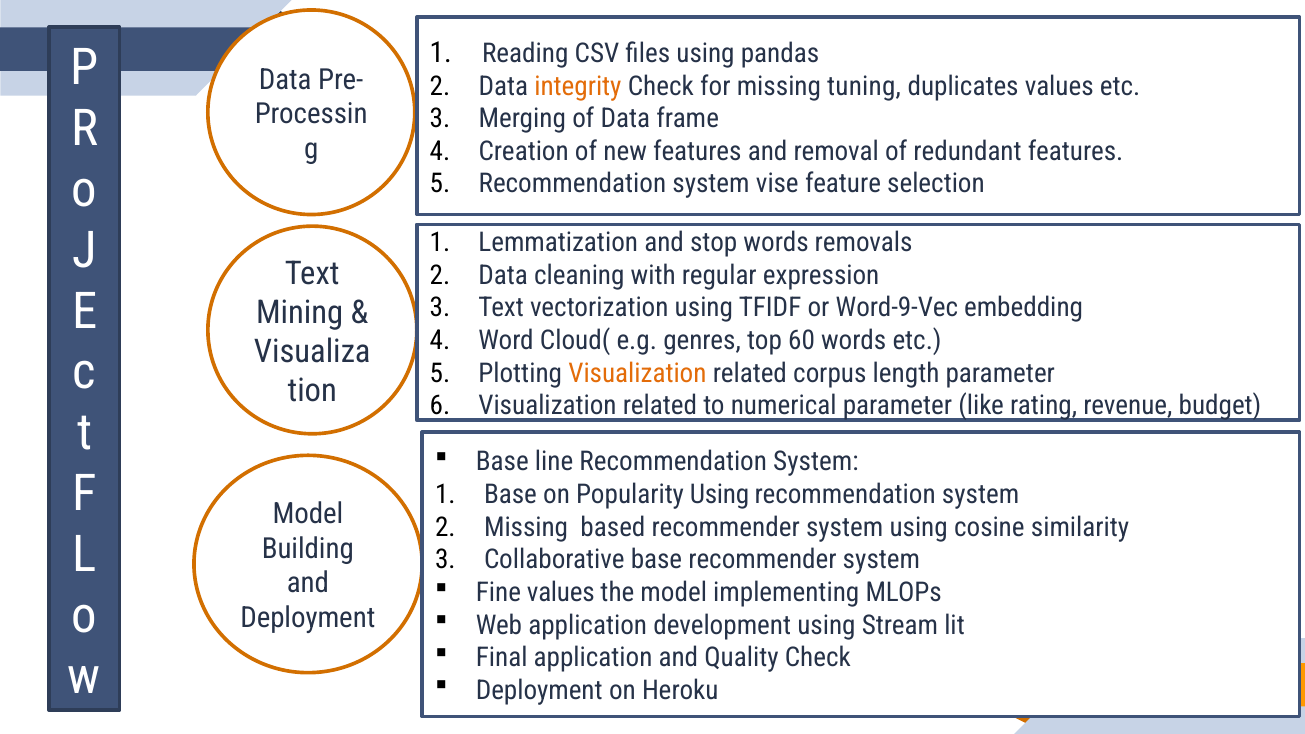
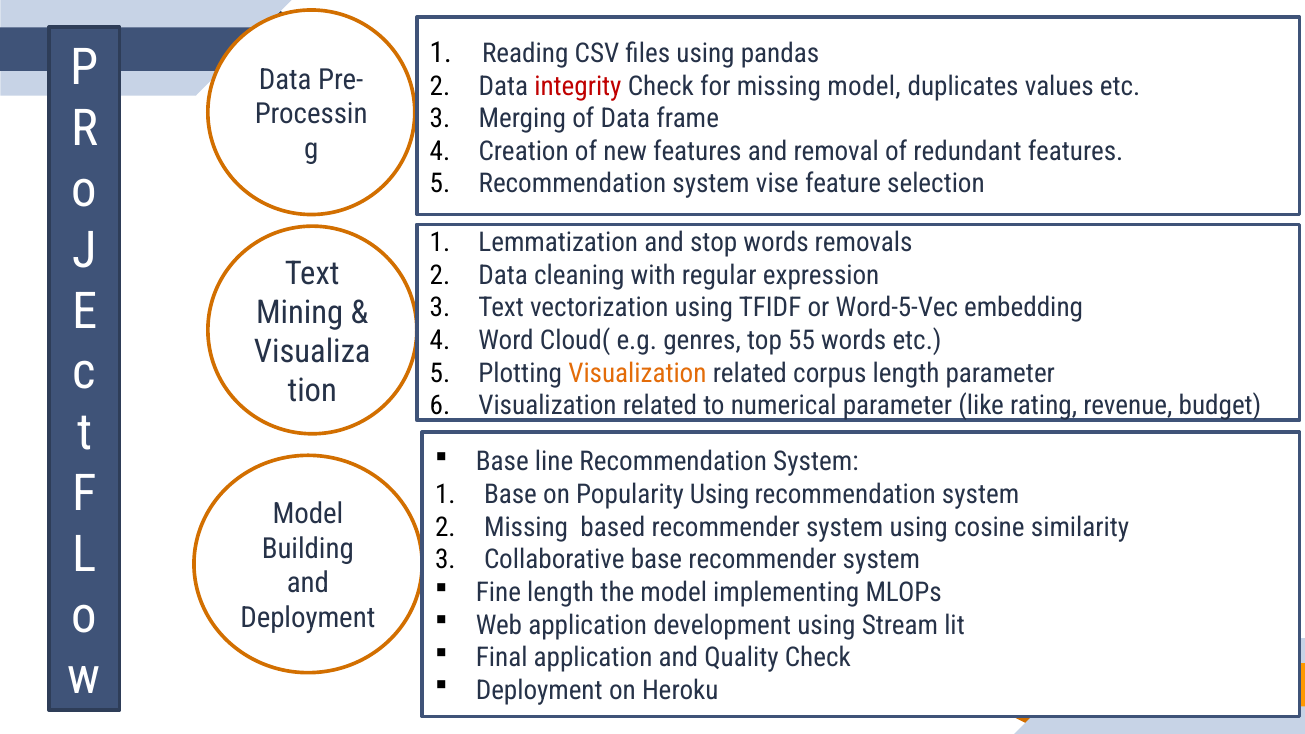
integrity colour: orange -> red (578, 86)
missing tuning: tuning -> model (864, 86)
Word-9-Vec: Word-9-Vec -> Word-5-Vec (897, 308)
60: 60 -> 55 (802, 341)
Fine values: values -> length (561, 593)
